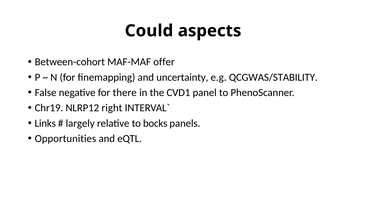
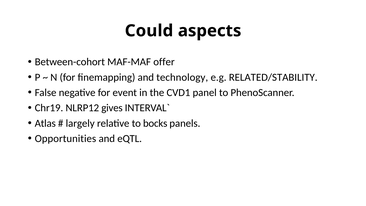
uncertainty: uncertainty -> technology (182, 77)
QCGWAS/STABILITY: QCGWAS/STABILITY -> RELATED/STABILITY (273, 77)
there: there -> event (125, 93)
right: right -> gives (112, 108)
Links: Links -> Atlas (45, 123)
